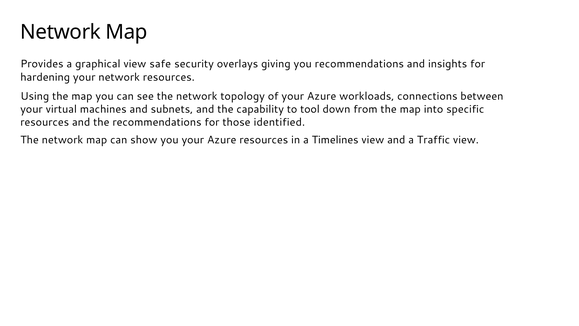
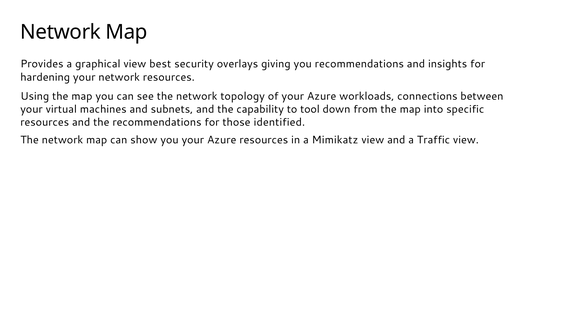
safe: safe -> best (160, 64)
Timelines: Timelines -> Mimikatz (335, 140)
